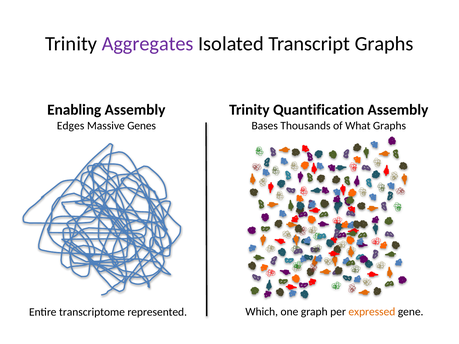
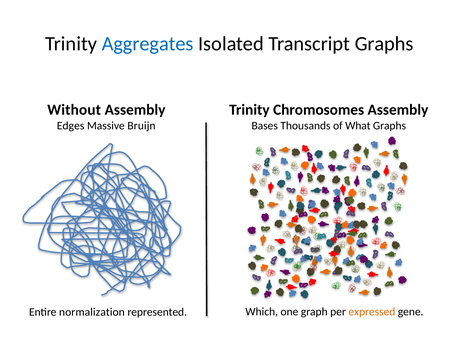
Aggregates colour: purple -> blue (148, 44)
Enabling: Enabling -> Without (74, 110)
Quantification: Quantification -> Chromosomes (319, 110)
Genes: Genes -> Bruijn (141, 126)
transcriptome: transcriptome -> normalization (92, 312)
